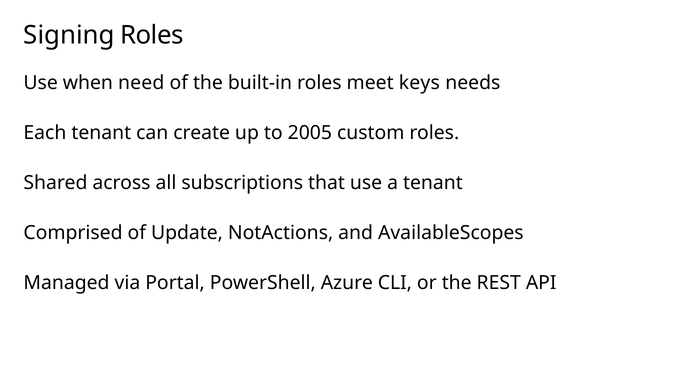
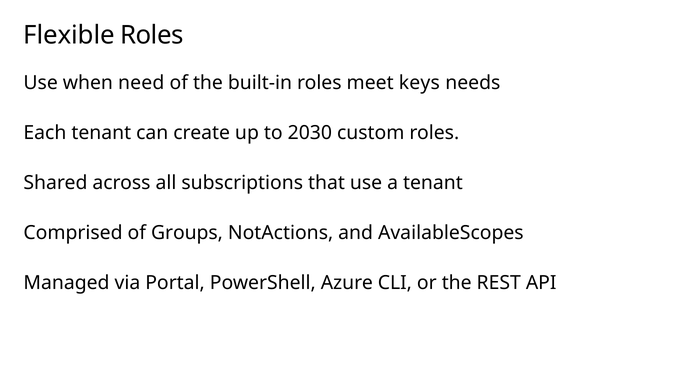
Signing: Signing -> Flexible (69, 35)
2005: 2005 -> 2030 (310, 133)
Update: Update -> Groups (187, 233)
